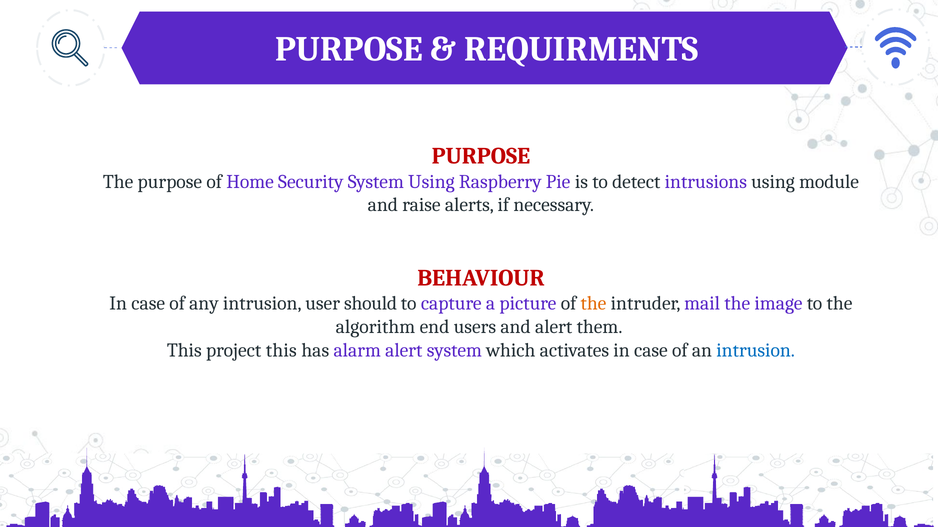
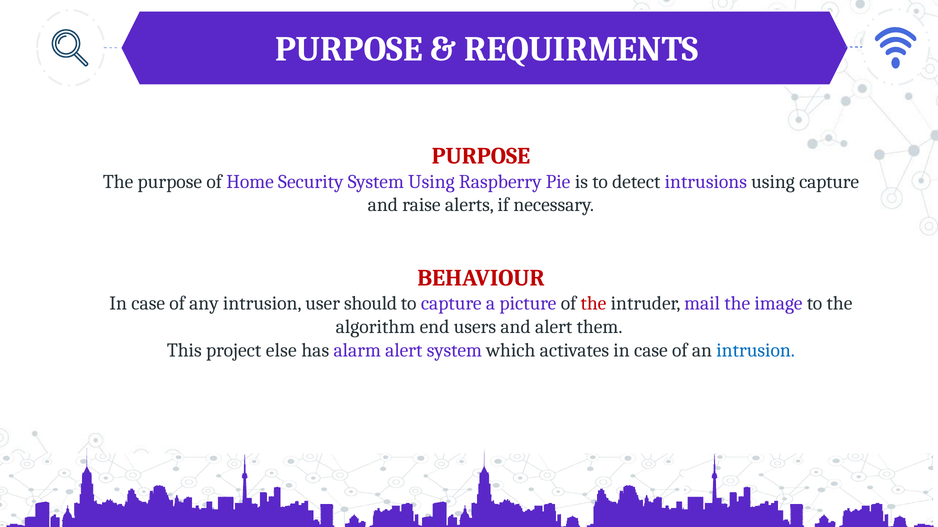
using module: module -> capture (829, 182)
the colour: orange -> red (593, 304)
project this: this -> else (281, 351)
